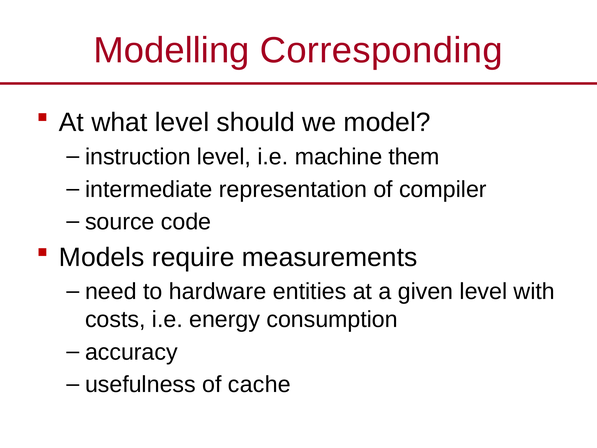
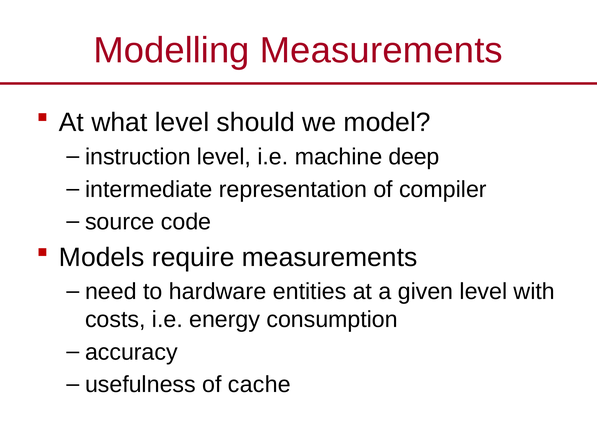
Modelling Corresponding: Corresponding -> Measurements (381, 51)
them: them -> deep (414, 157)
